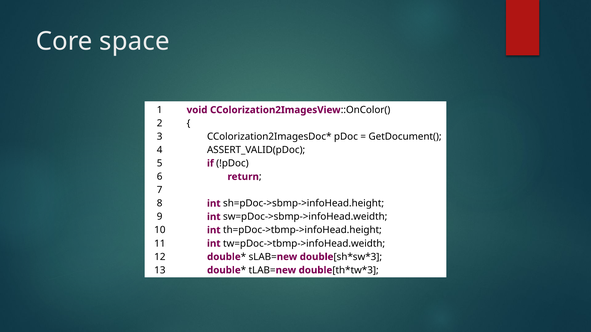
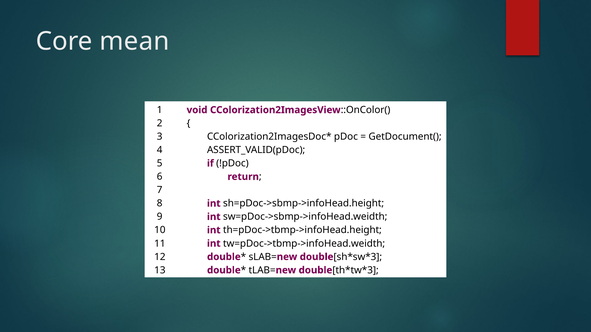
space: space -> mean (135, 41)
